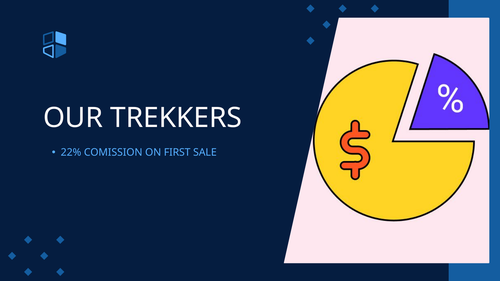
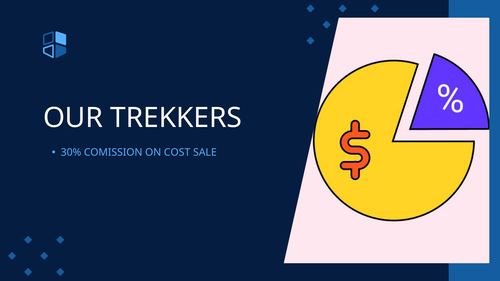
22%: 22% -> 30% (71, 153)
FIRST: FIRST -> COST (177, 153)
